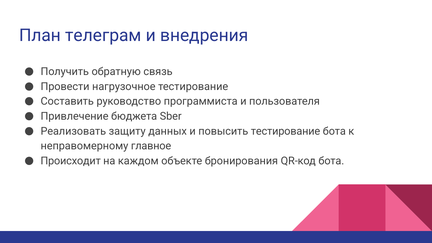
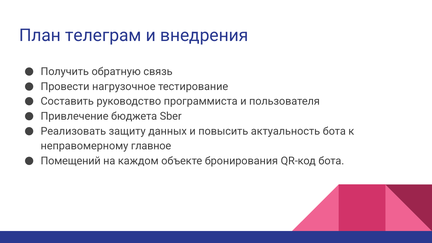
повысить тестирование: тестирование -> актуальность (285, 131)
Происходит: Происходит -> Помещений (71, 161)
